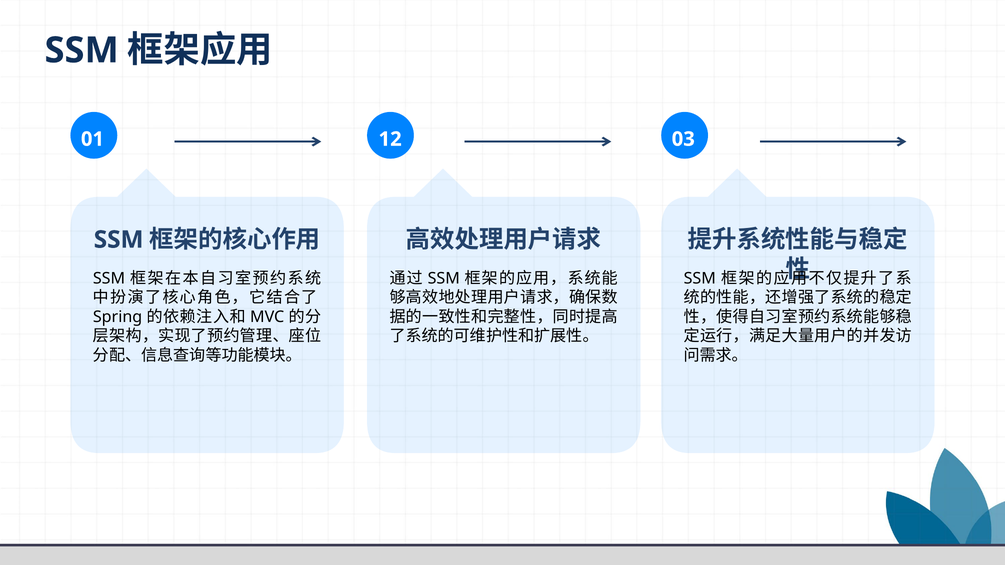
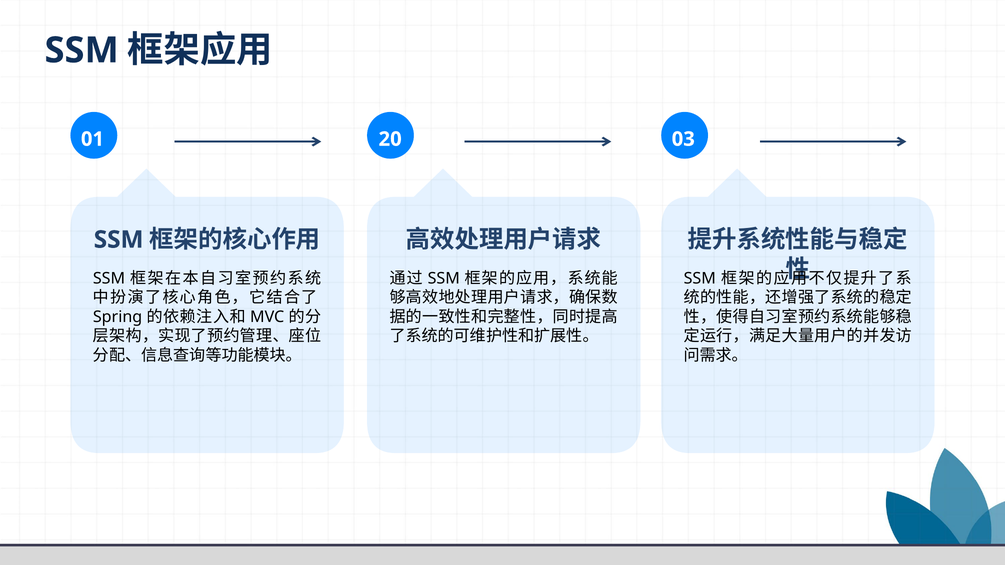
12: 12 -> 20 (390, 139)
